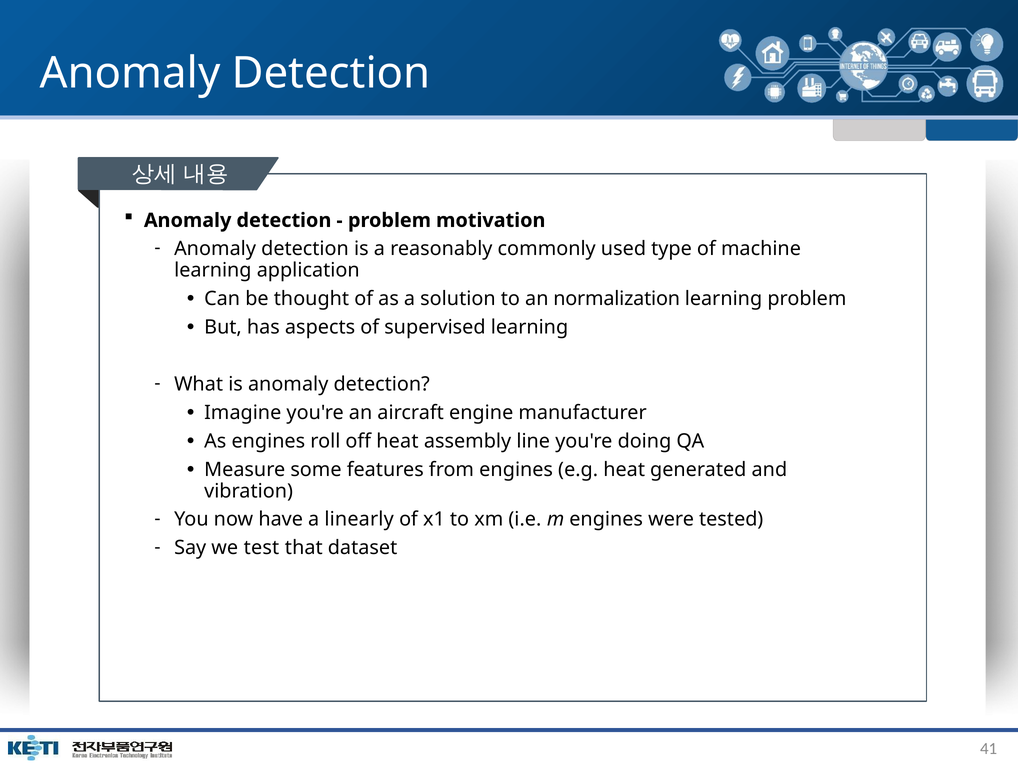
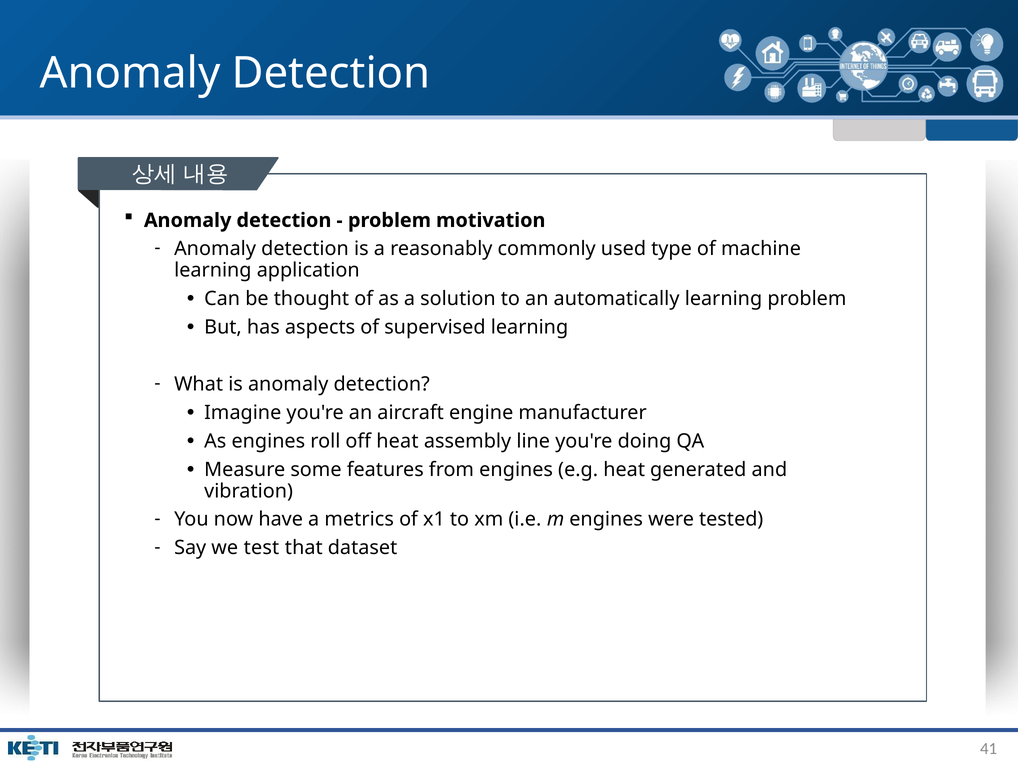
normalization: normalization -> automatically (617, 299)
linearly: linearly -> metrics (359, 519)
